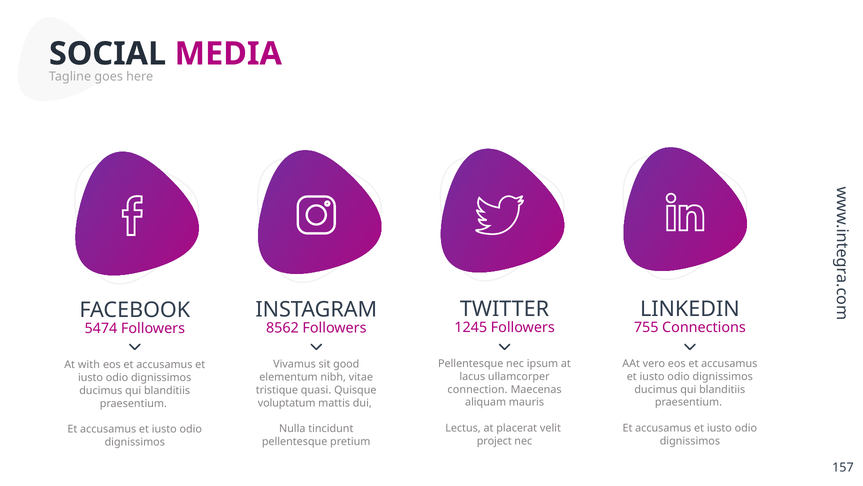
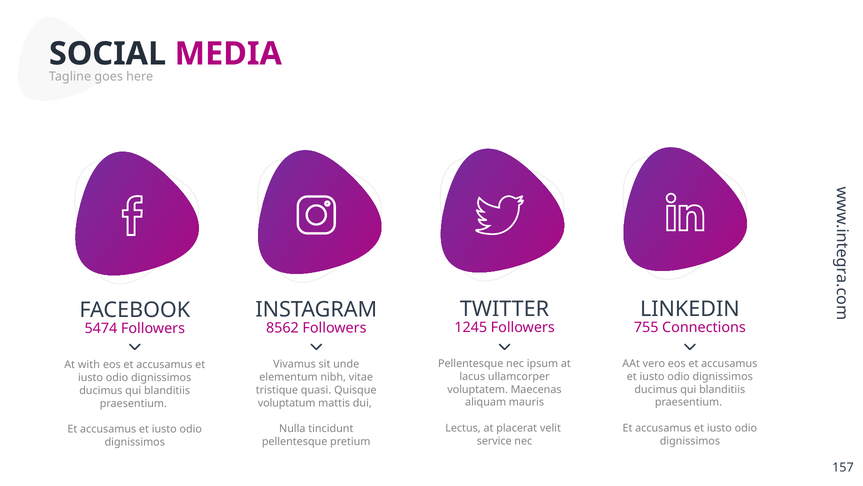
good: good -> unde (346, 364)
connection: connection -> voluptatem (478, 389)
project: project -> service (494, 441)
